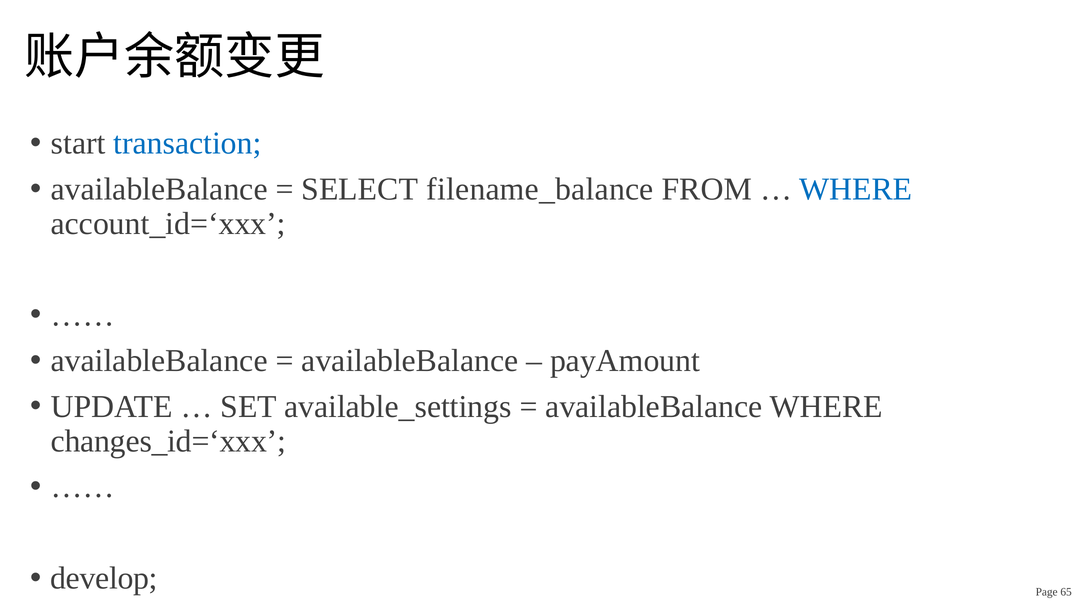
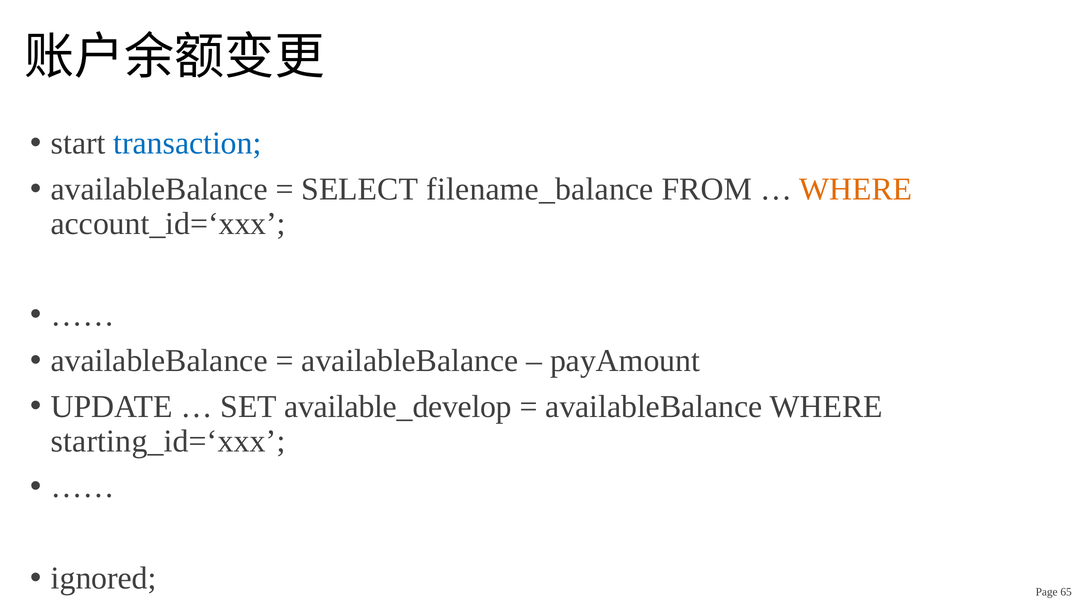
WHERE colour: blue -> orange (856, 189)
available_settings: available_settings -> available_develop (398, 407)
changes_id=‘xxx: changes_id=‘xxx -> starting_id=‘xxx (168, 441)
develop: develop -> ignored (104, 579)
